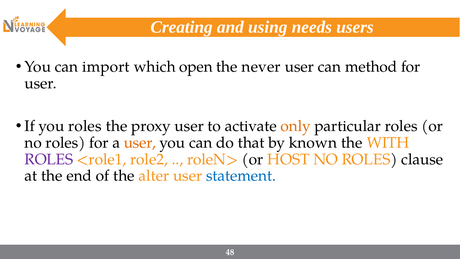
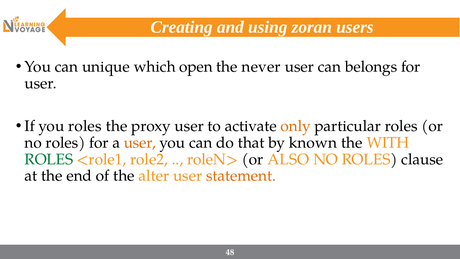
needs: needs -> zoran (312, 27)
import: import -> unique (106, 67)
method: method -> belongs (371, 67)
ROLES colour: purple -> green (49, 159)
HOST: HOST -> ALSO (288, 159)
statement colour: blue -> orange (241, 176)
